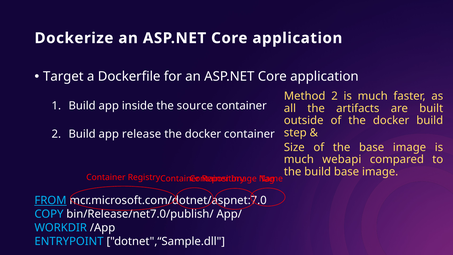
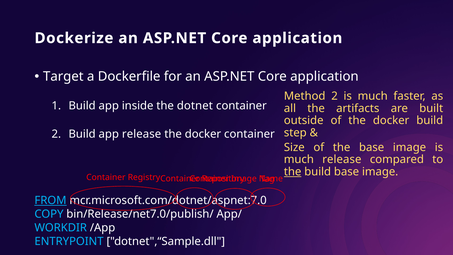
source: source -> dotnet (195, 106)
much webapi: webapi -> release (342, 159)
the underline: none -> present (293, 172)
